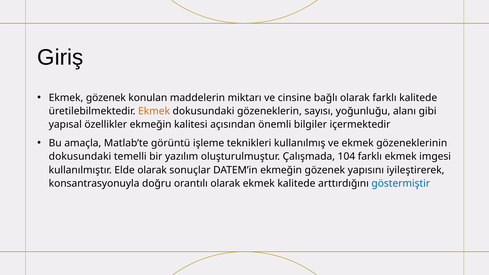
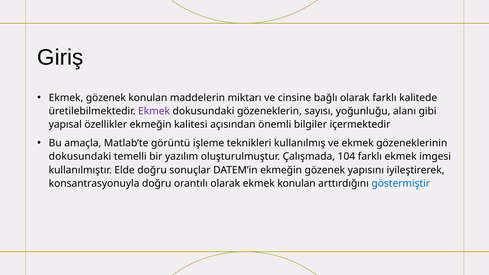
Ekmek colour: orange -> purple (154, 111)
Elde olarak: olarak -> doğru (152, 170)
ekmek kalitede: kalitede -> konulan (296, 184)
